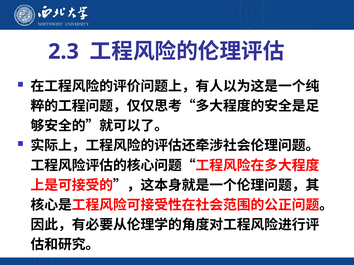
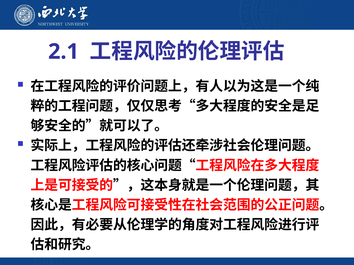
2.3: 2.3 -> 2.1 (64, 52)
